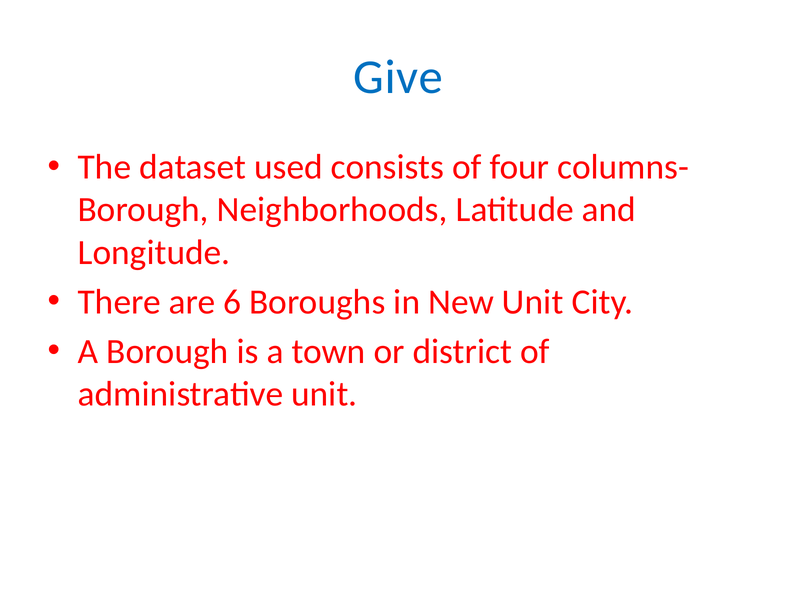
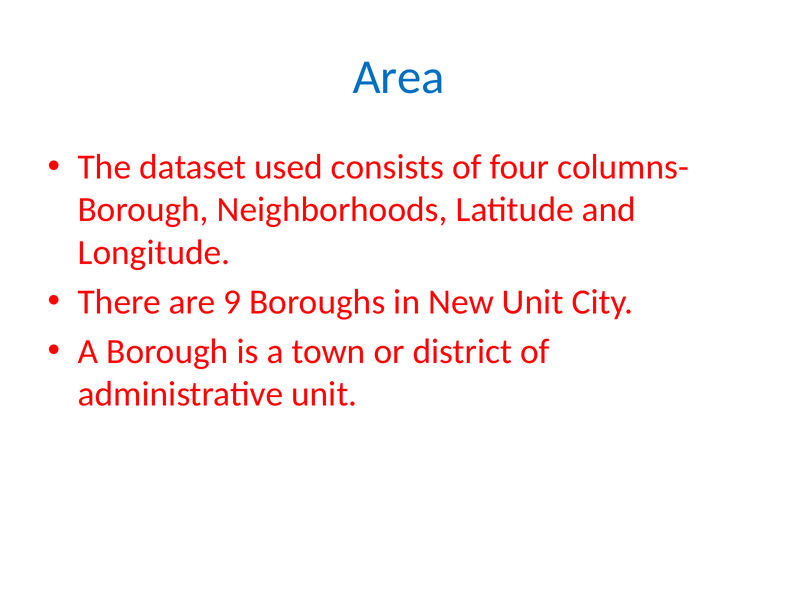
Give: Give -> Area (399, 77)
6: 6 -> 9 (232, 302)
